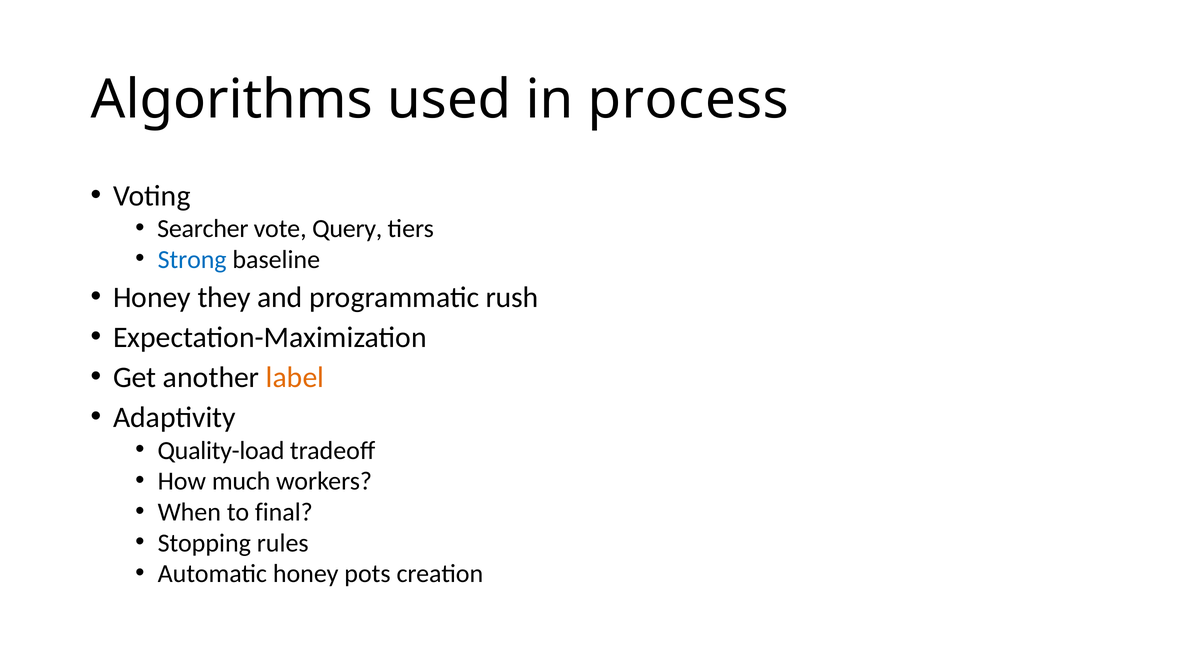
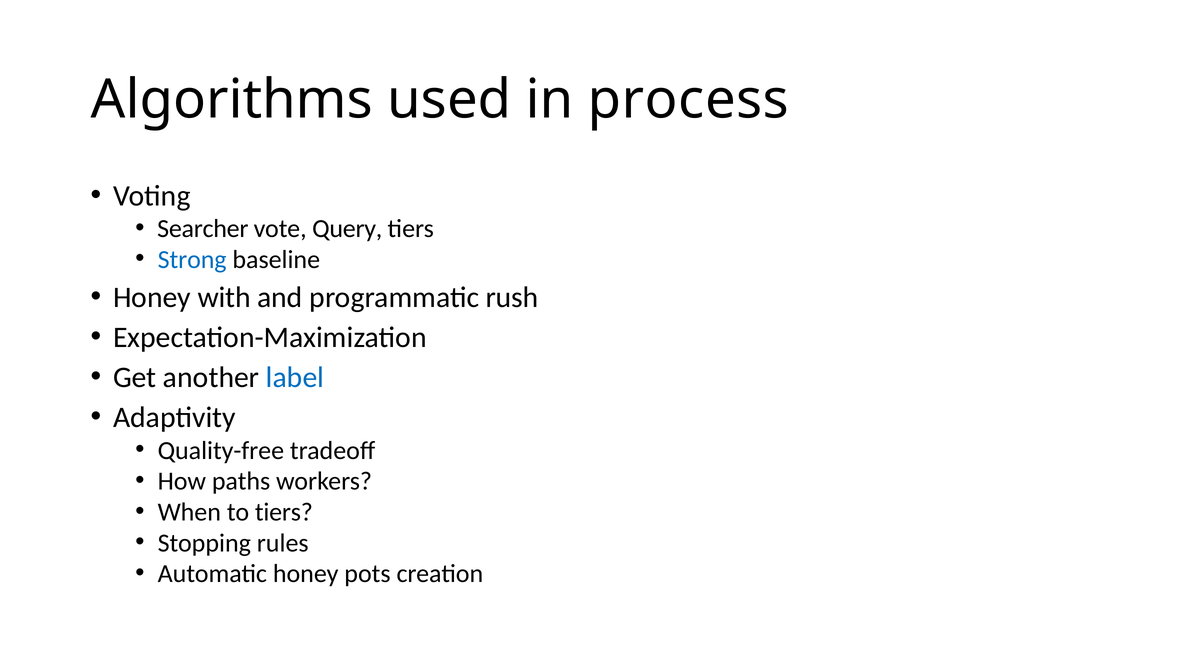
they: they -> with (224, 298)
label colour: orange -> blue (295, 378)
Quality-load: Quality-load -> Quality-free (221, 451)
much: much -> paths (241, 482)
to final: final -> tiers (284, 512)
